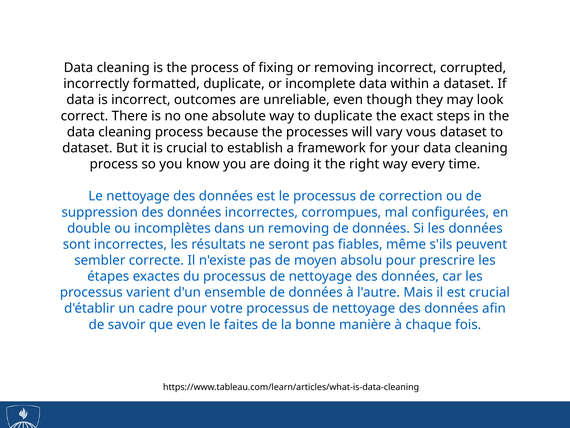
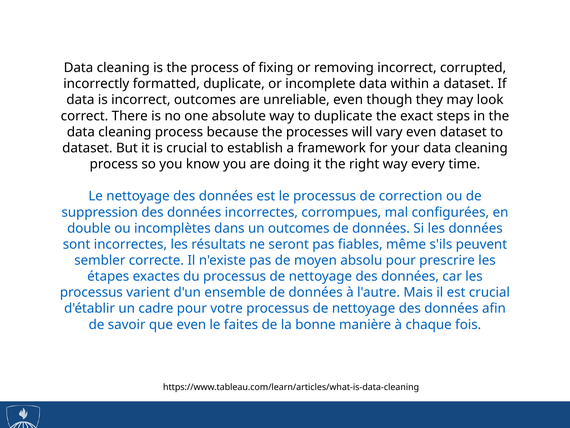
vary vous: vous -> even (421, 132)
un removing: removing -> outcomes (299, 228)
